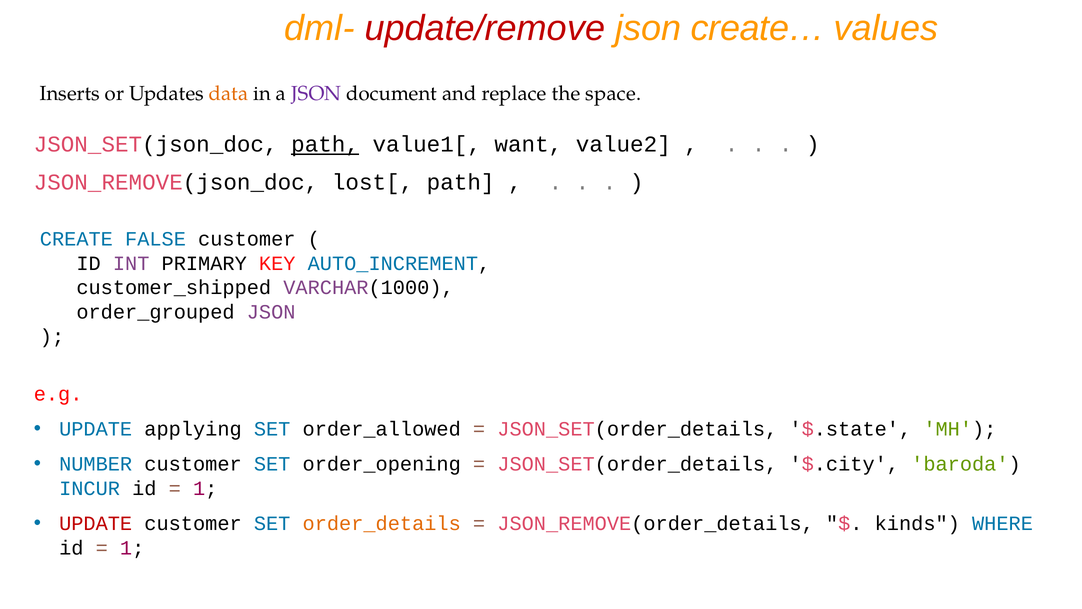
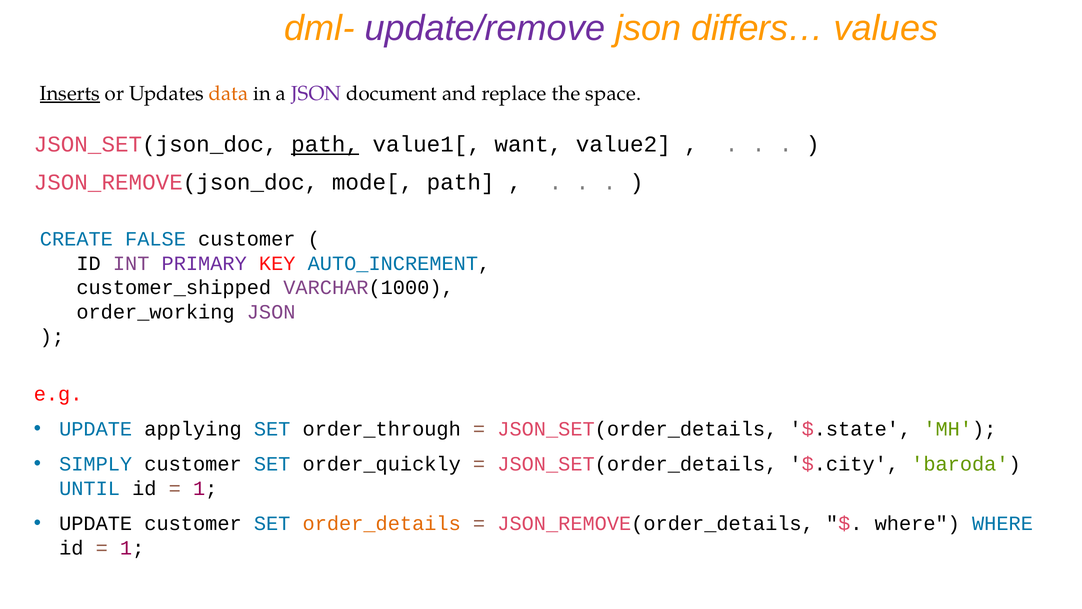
update/remove colour: red -> purple (485, 28)
create…: create… -> differs… (758, 28)
Inserts underline: none -> present (70, 93)
lost[: lost[ -> mode[ (373, 182)
PRIMARY colour: black -> purple (204, 263)
order_grouped: order_grouped -> order_working (156, 312)
order_allowed: order_allowed -> order_through (382, 429)
NUMBER: NUMBER -> SIMPLY (96, 464)
order_opening: order_opening -> order_quickly (382, 464)
INCUR: INCUR -> UNTIL (90, 488)
UPDATE colour: red -> black (96, 523)
kinds: kinds -> where (917, 523)
